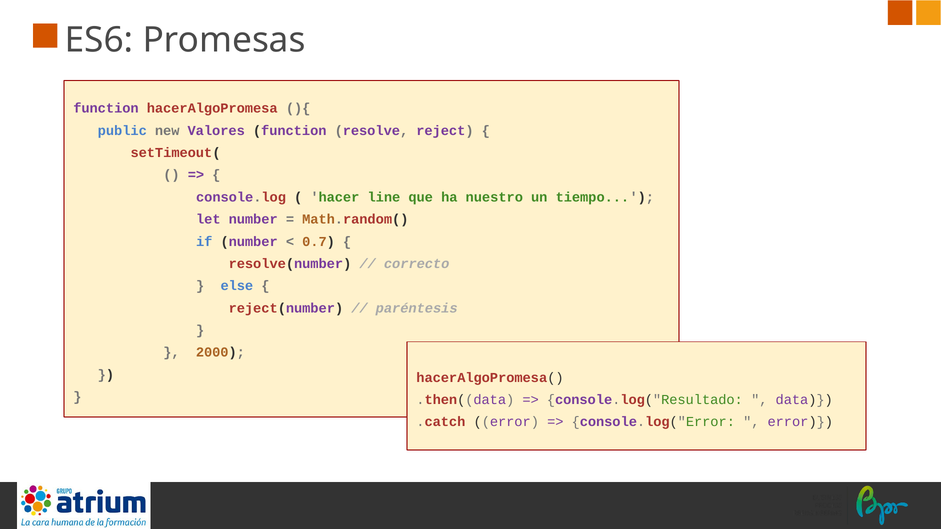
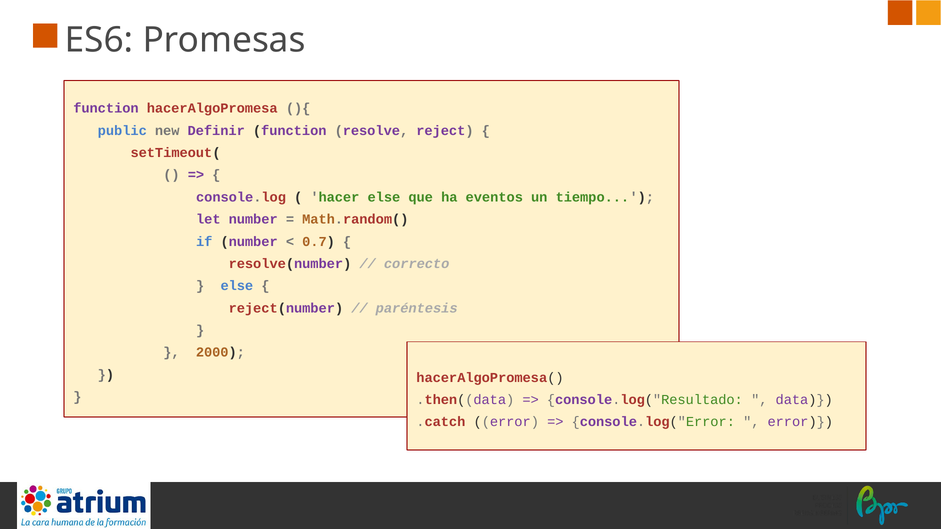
Valores: Valores -> Definir (216, 131)
hacer line: line -> else (384, 197)
nuestro: nuestro -> eventos (494, 197)
